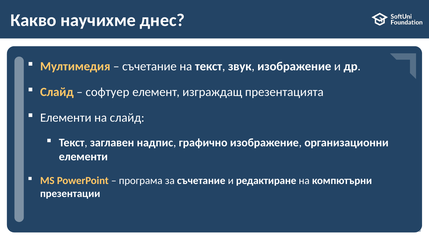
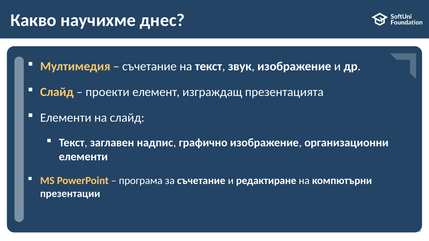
софтуер: софтуер -> проекти (107, 92)
